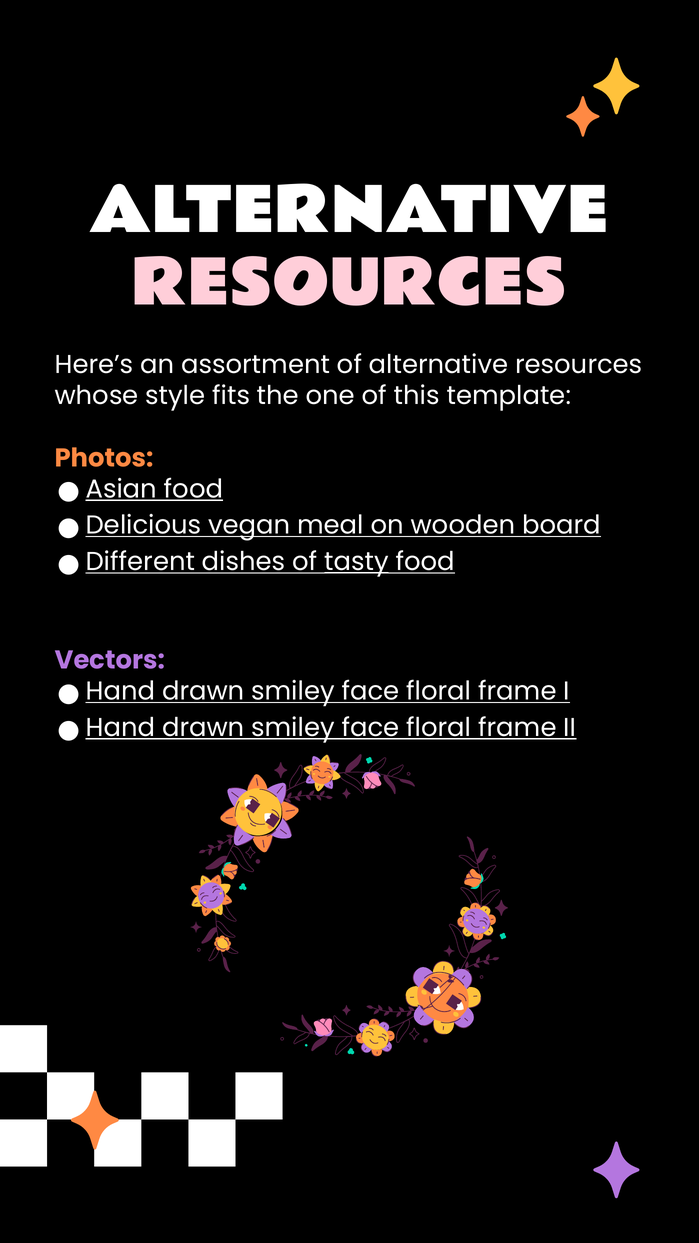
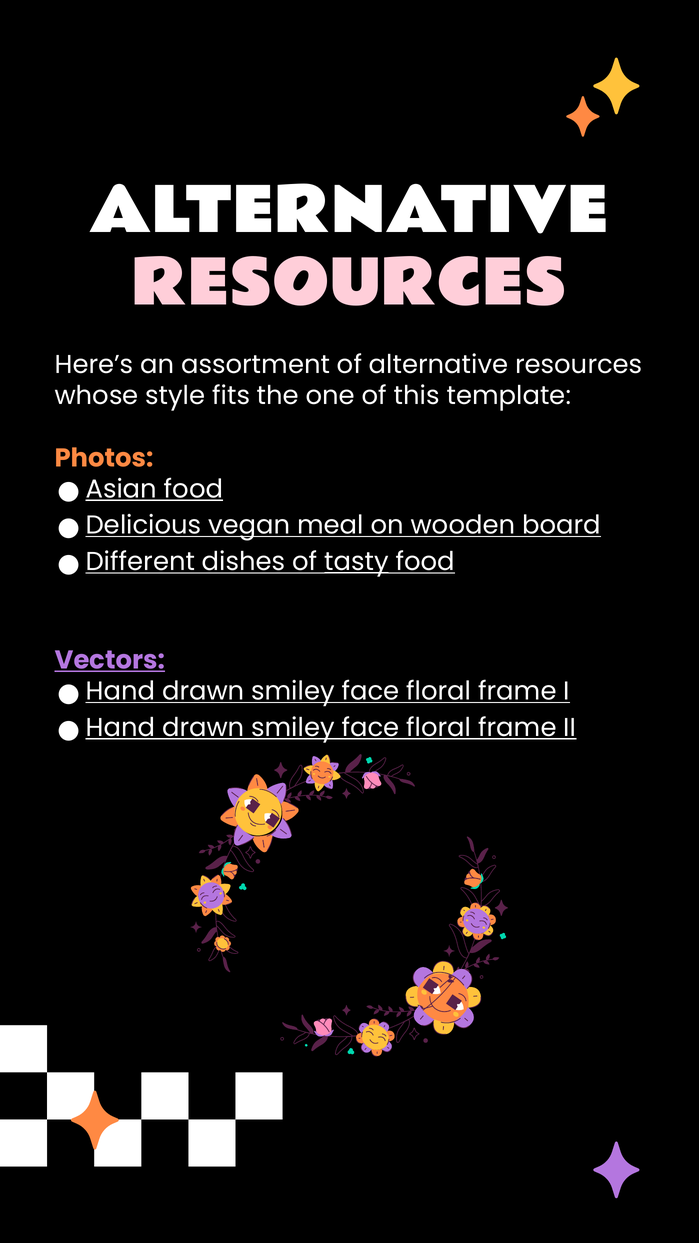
Vectors underline: none -> present (110, 660)
